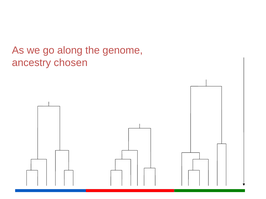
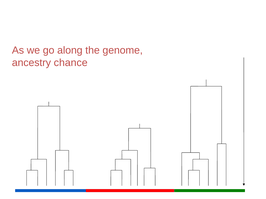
chosen: chosen -> chance (71, 63)
